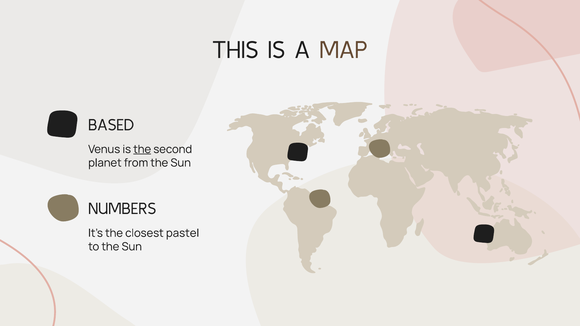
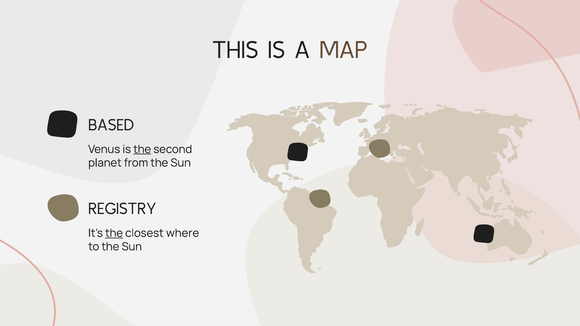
NUMBERS: NUMBERS -> REGISTRY (122, 209)
the underline: none -> present (114, 233)
pastel: pastel -> where (183, 233)
